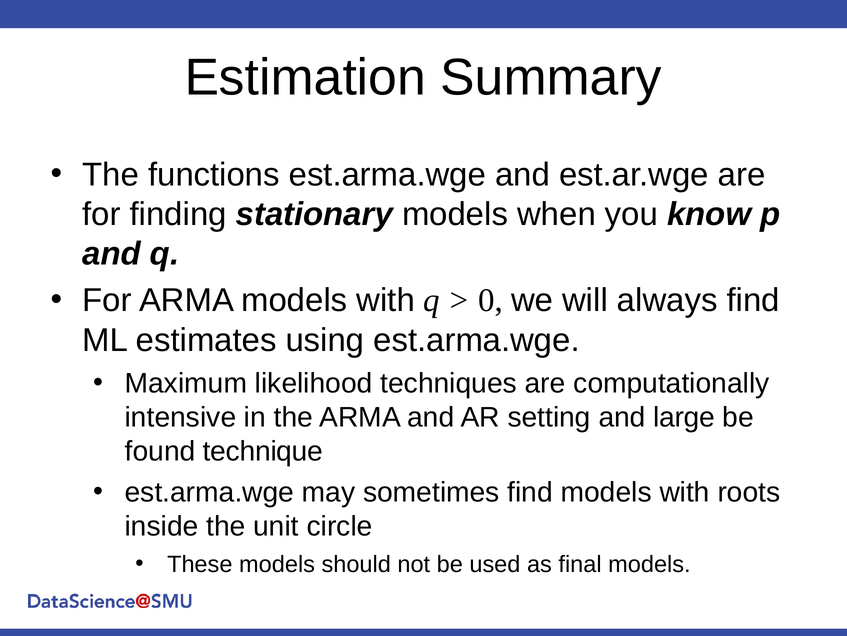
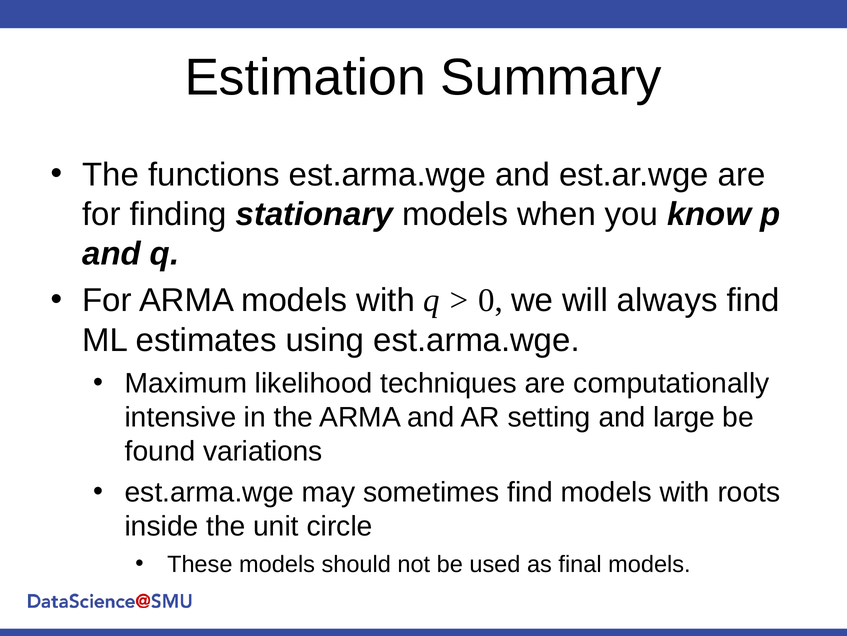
technique: technique -> variations (263, 451)
